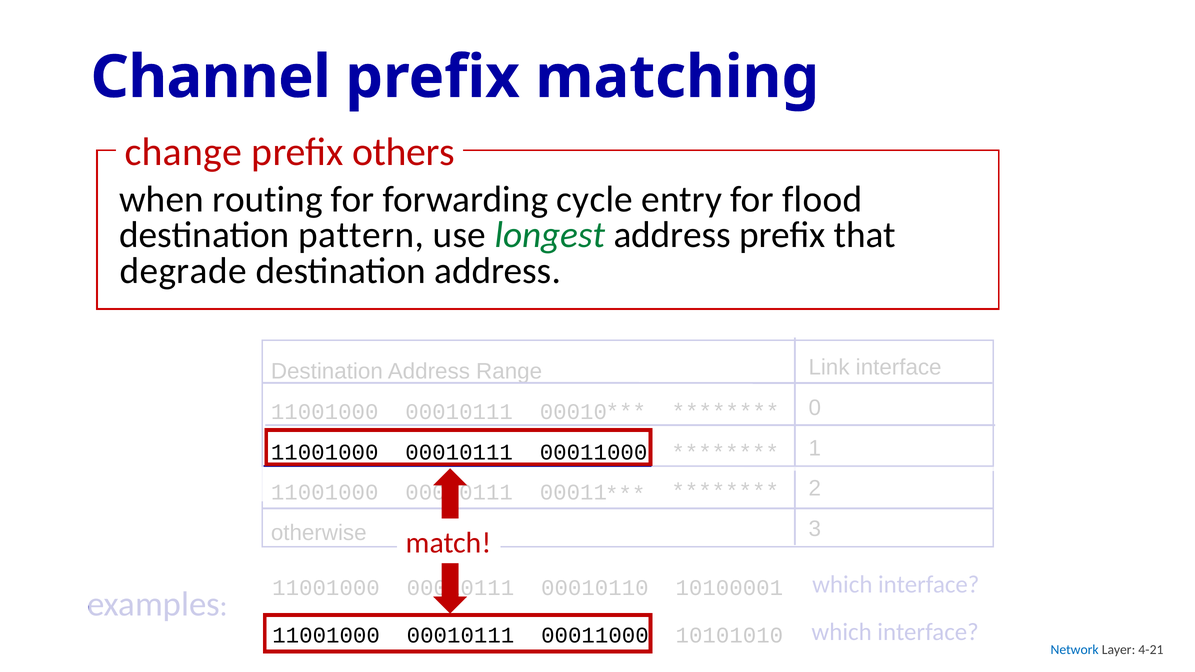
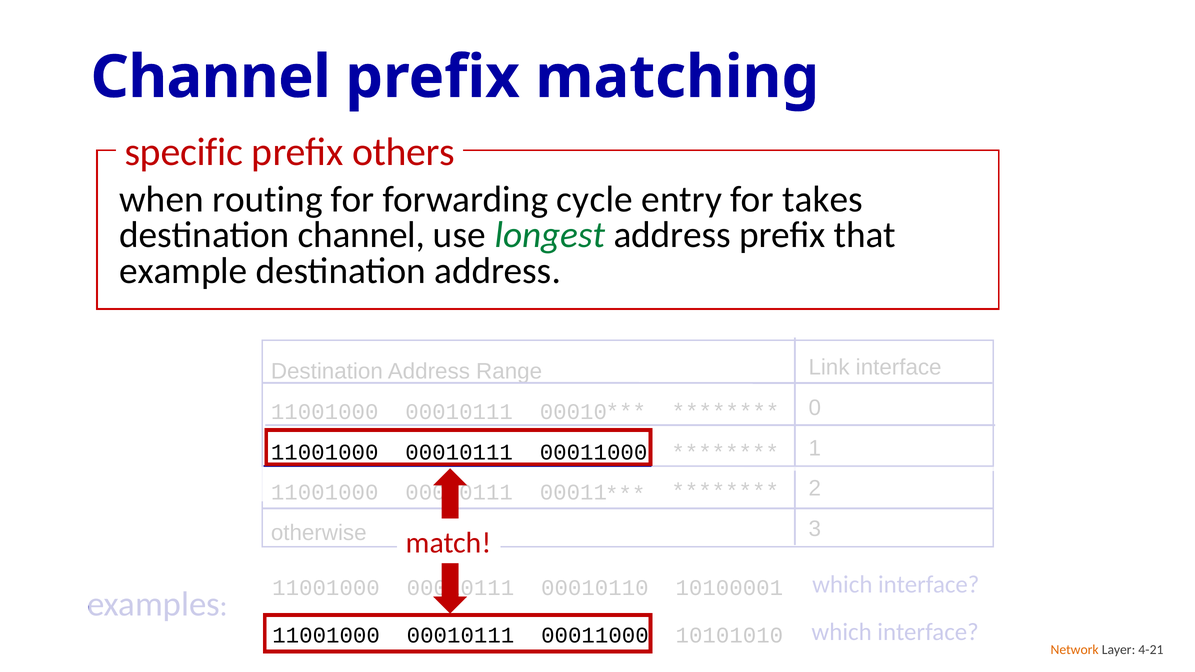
change: change -> specific (184, 152)
flood: flood -> takes (822, 199)
destination pattern: pattern -> channel (361, 235)
degrade: degrade -> example (183, 271)
Network colour: blue -> orange (1075, 650)
